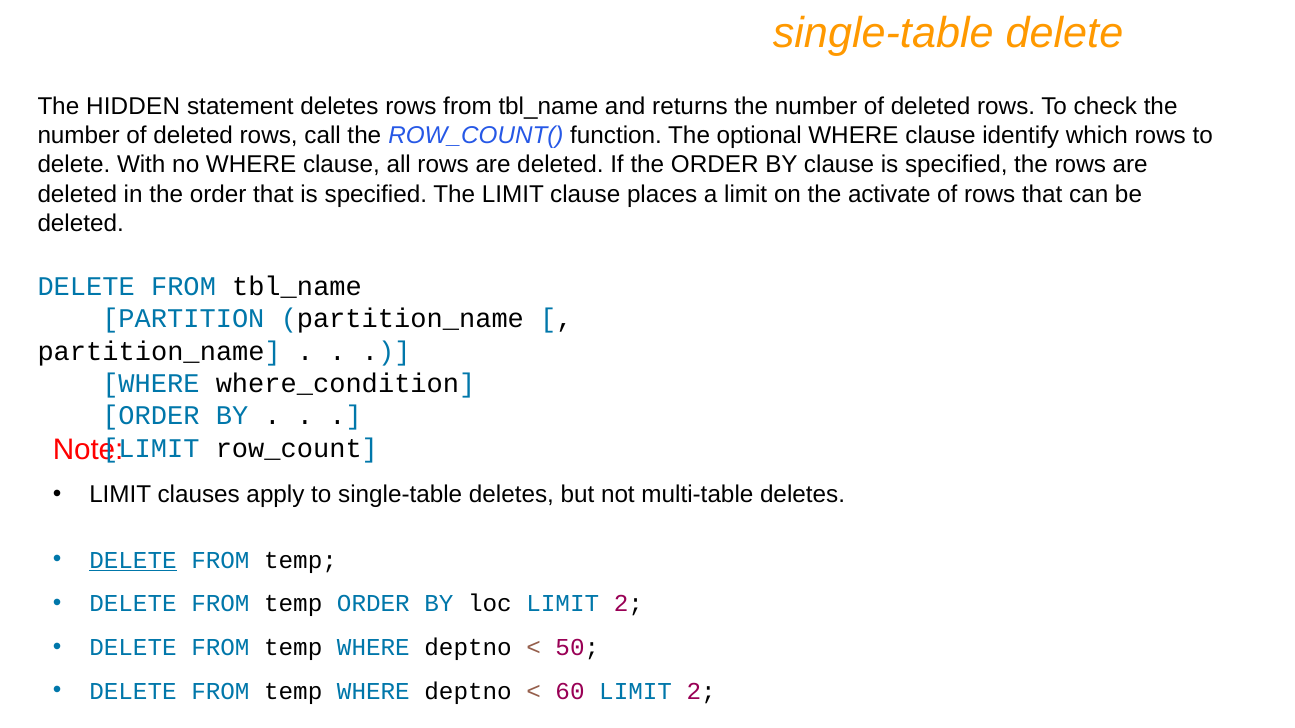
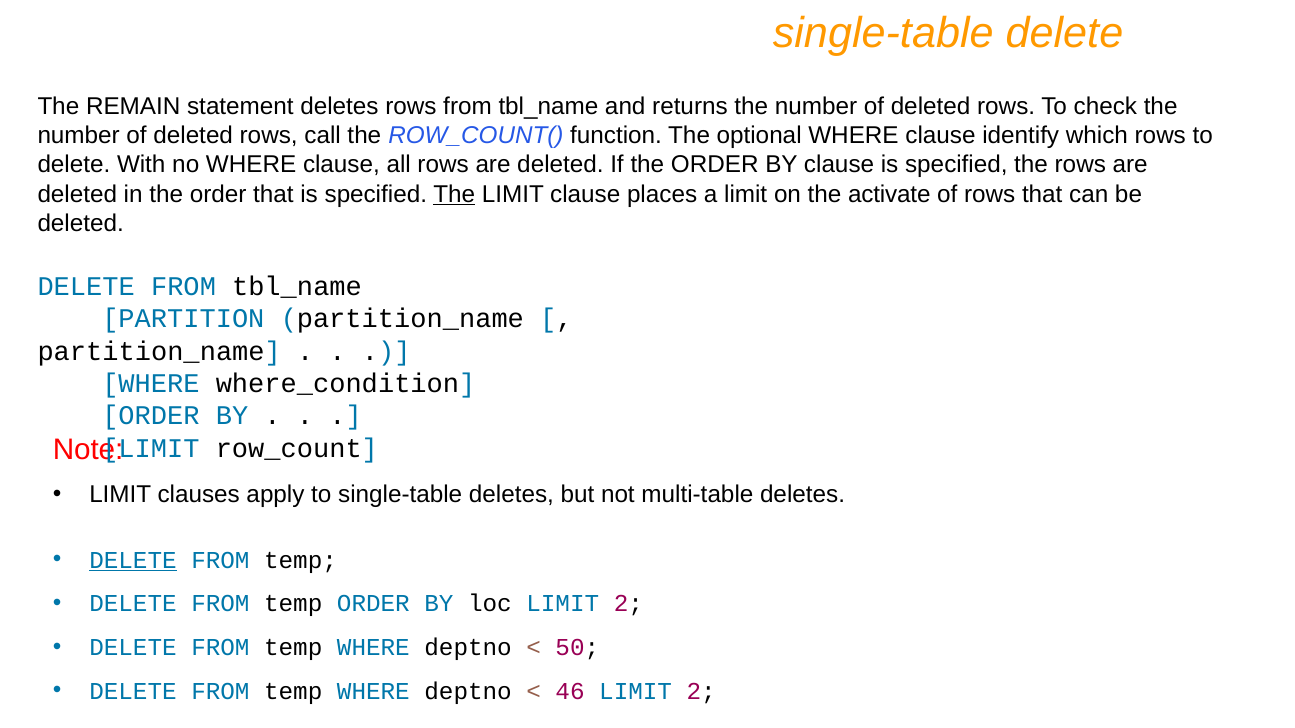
HIDDEN: HIDDEN -> REMAIN (133, 107)
The underline: none -> present (454, 194)
60: 60 -> 46 (570, 692)
